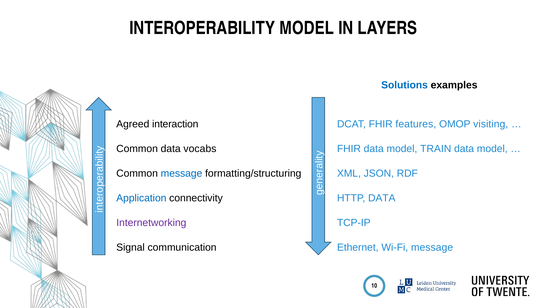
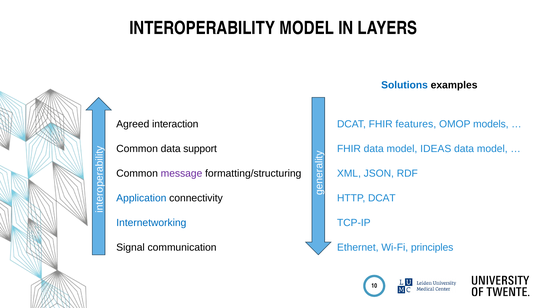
visiting: visiting -> models (491, 124)
vocabs: vocabs -> support (200, 149)
TRAIN: TRAIN -> IDEAS (436, 149)
message colour: blue -> purple (182, 173)
HTTP DATA: DATA -> DCAT (382, 198)
Internetworking colour: purple -> blue (151, 222)
Wi-Fi message: message -> principles (432, 247)
